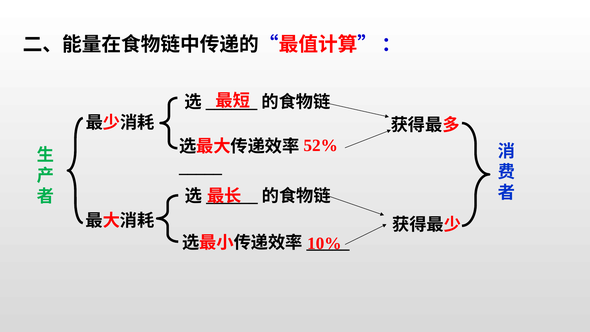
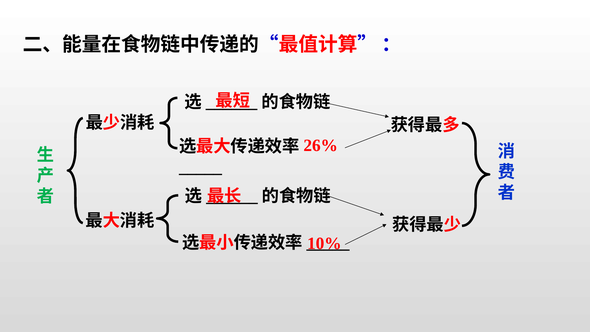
52%: 52% -> 26% (321, 145)
